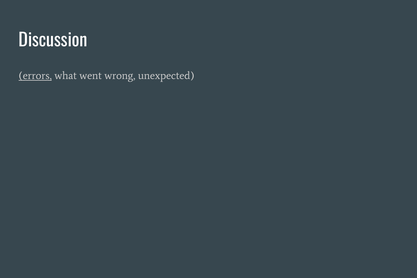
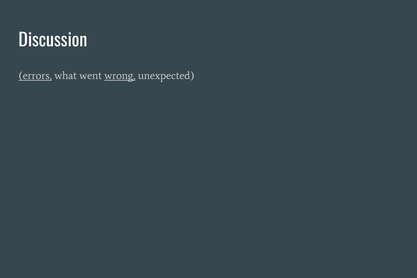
wrong underline: none -> present (120, 76)
